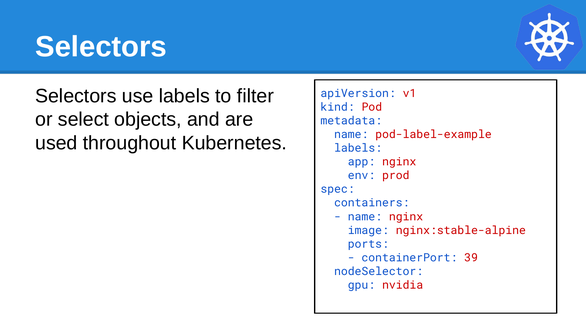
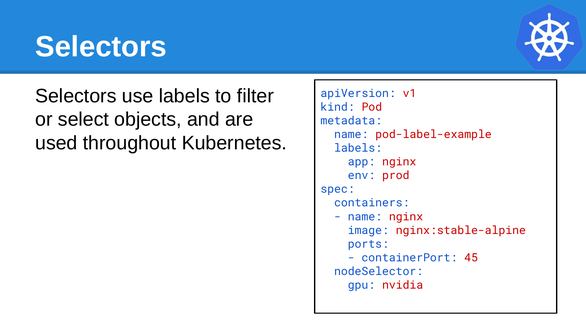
39: 39 -> 45 (471, 257)
